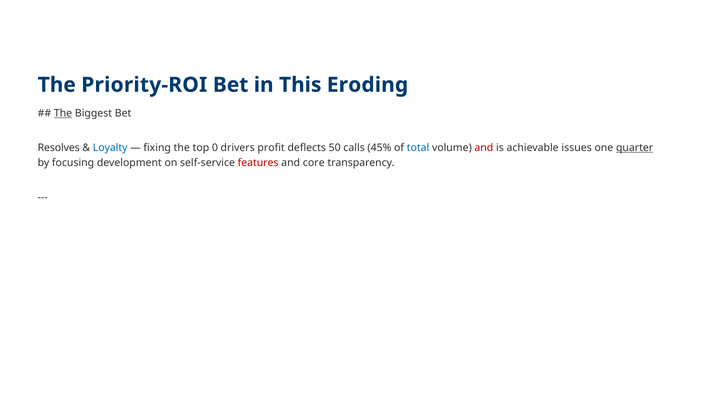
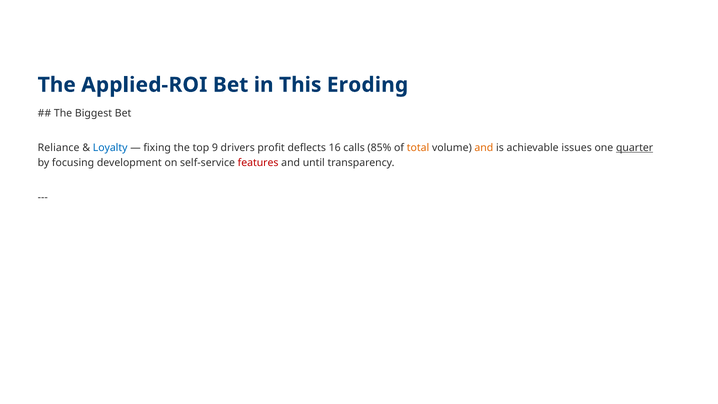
Priority-ROI: Priority-ROI -> Applied-ROI (144, 85)
The underline: present -> none (63, 113)
Resolves: Resolves -> Reliance (59, 148)
0: 0 -> 9 (215, 148)
50: 50 -> 16 (335, 148)
45%: 45% -> 85% (379, 148)
total colour: blue -> orange (418, 148)
and colour: red -> orange (484, 148)
core: core -> until (314, 163)
